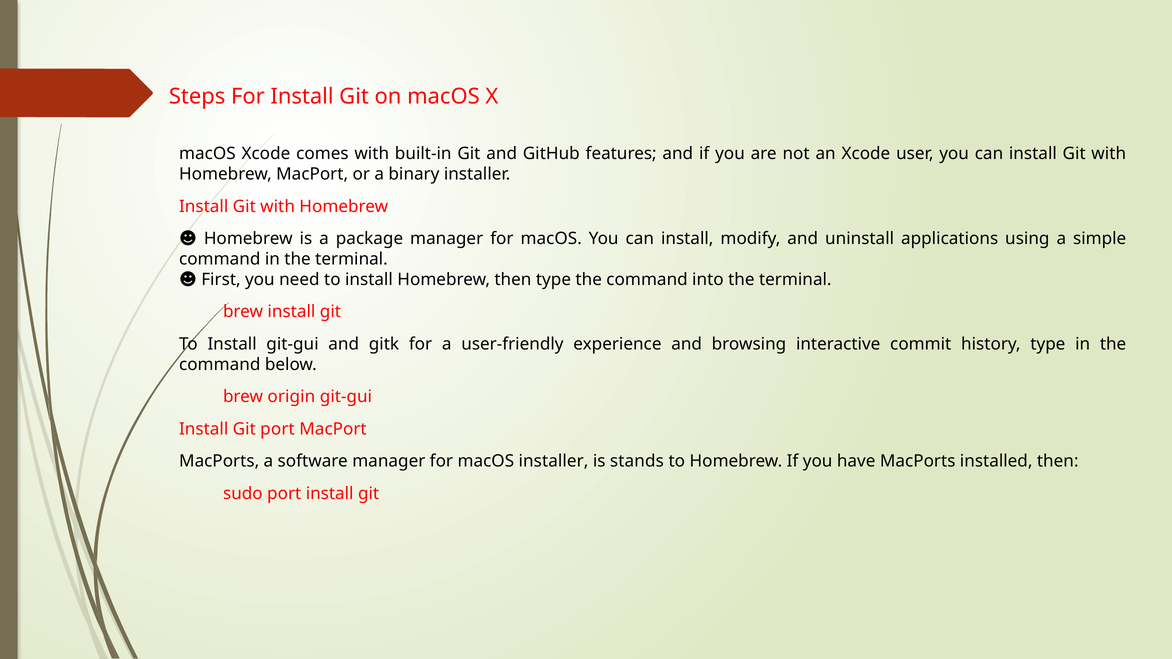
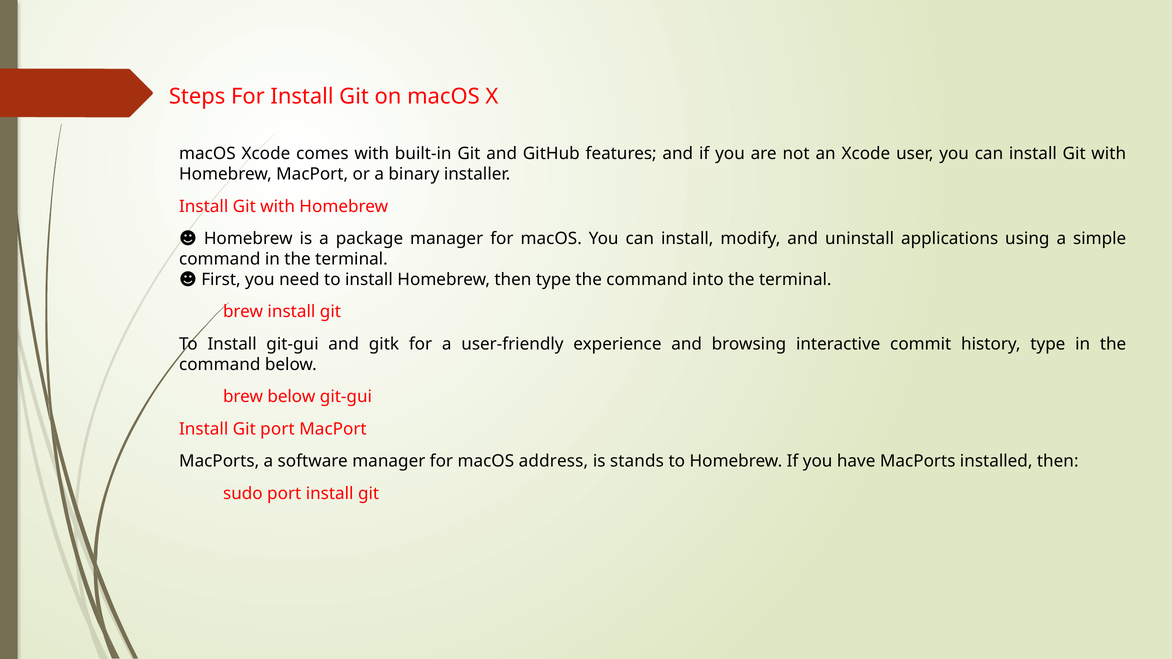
brew origin: origin -> below (291, 397)
macOS installer: installer -> address (553, 461)
